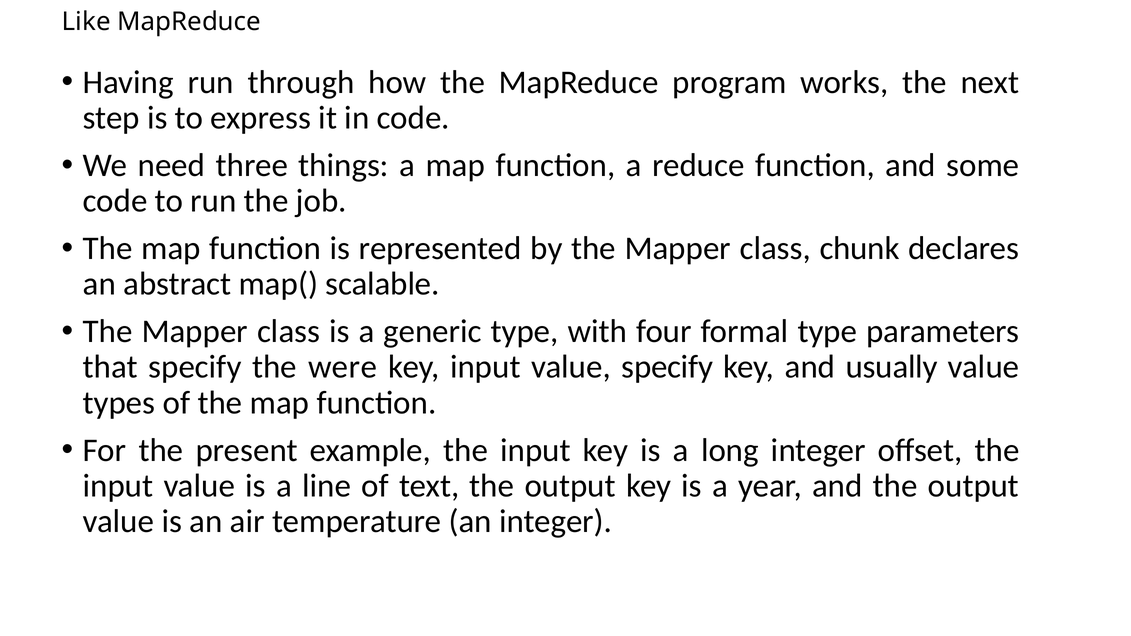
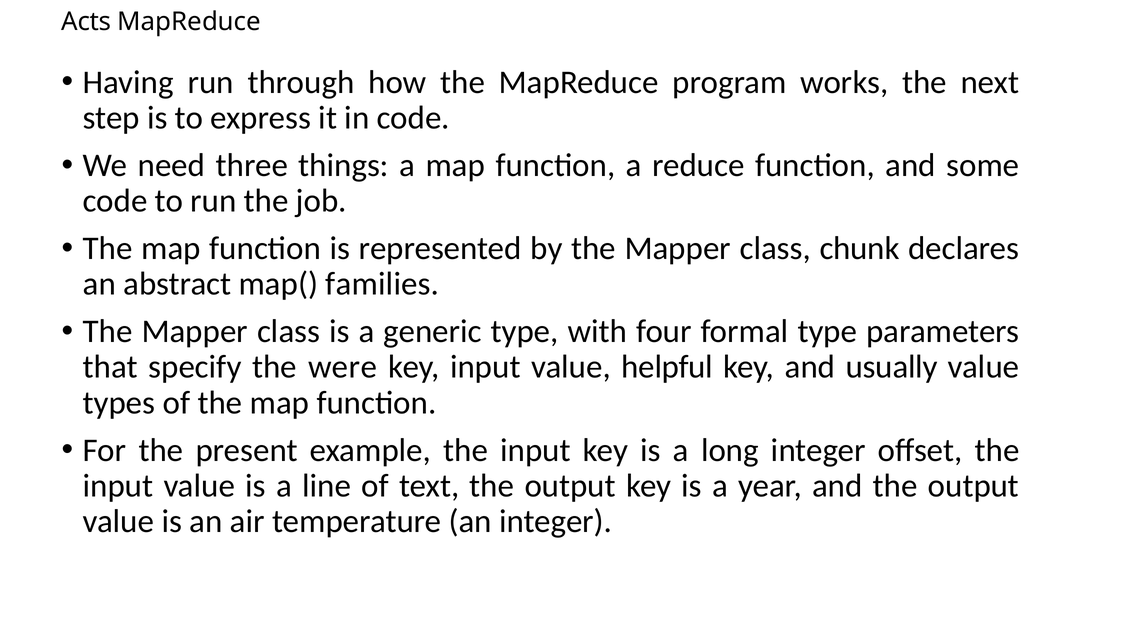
Like: Like -> Acts (86, 22)
scalable: scalable -> families (382, 284)
value specify: specify -> helpful (667, 367)
